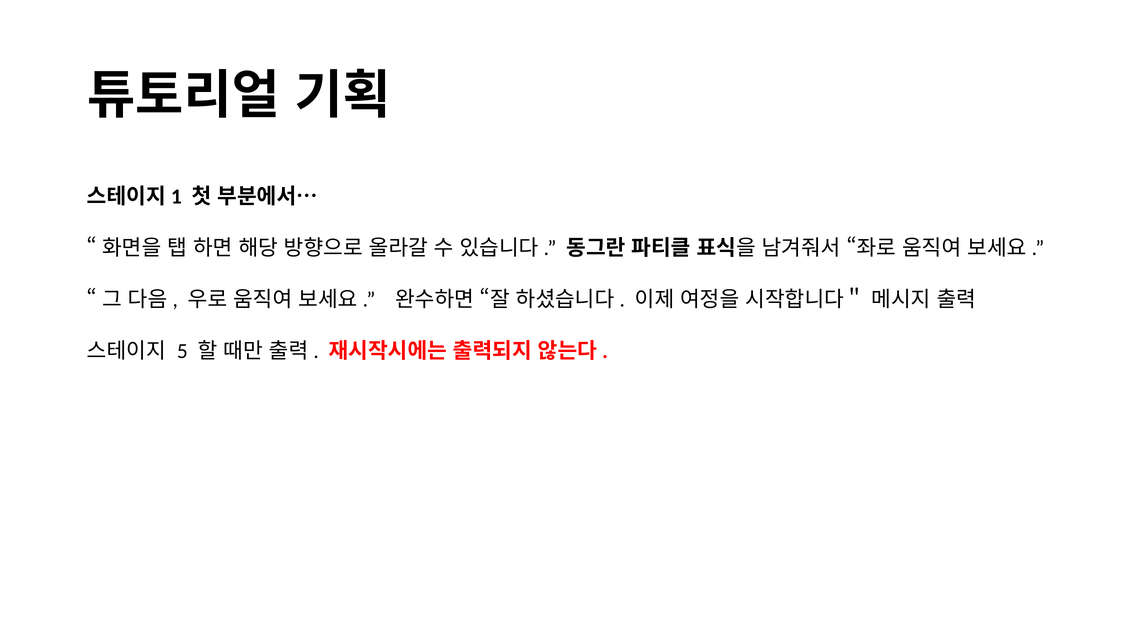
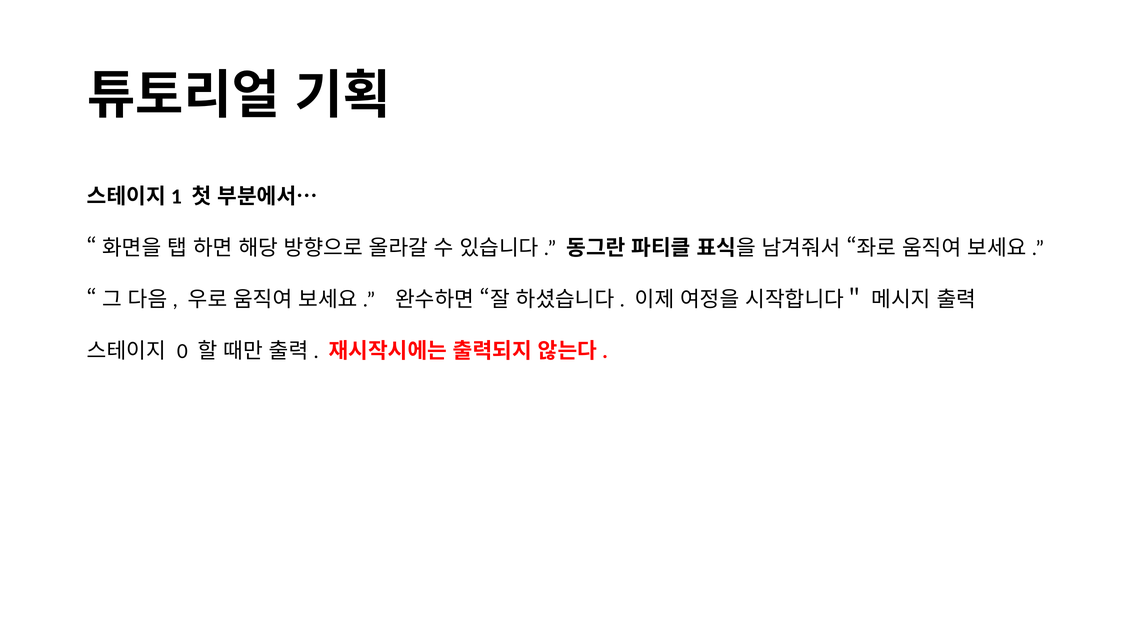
5: 5 -> 0 (182, 351)
